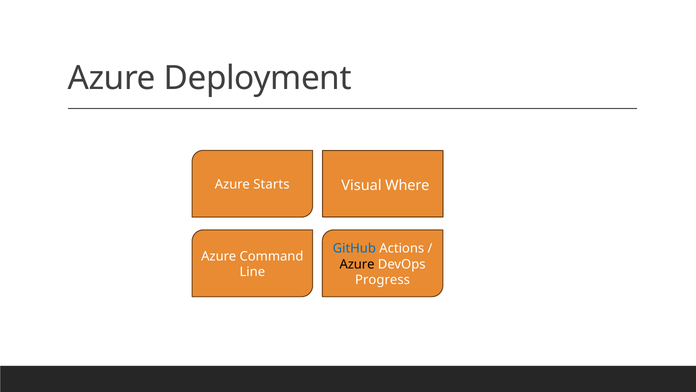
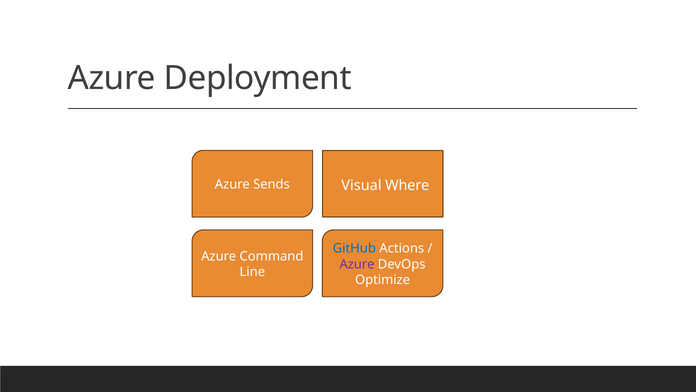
Starts: Starts -> Sends (272, 184)
Azure colour: black -> purple (357, 264)
Progress: Progress -> Optimize (383, 280)
